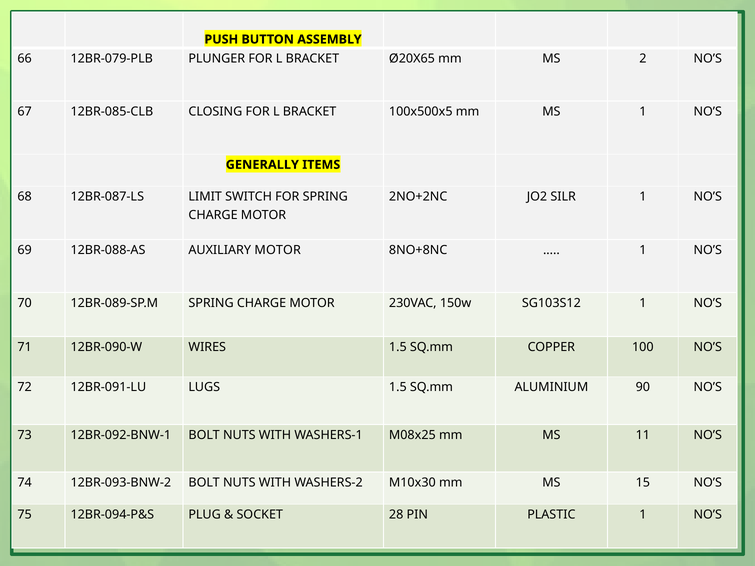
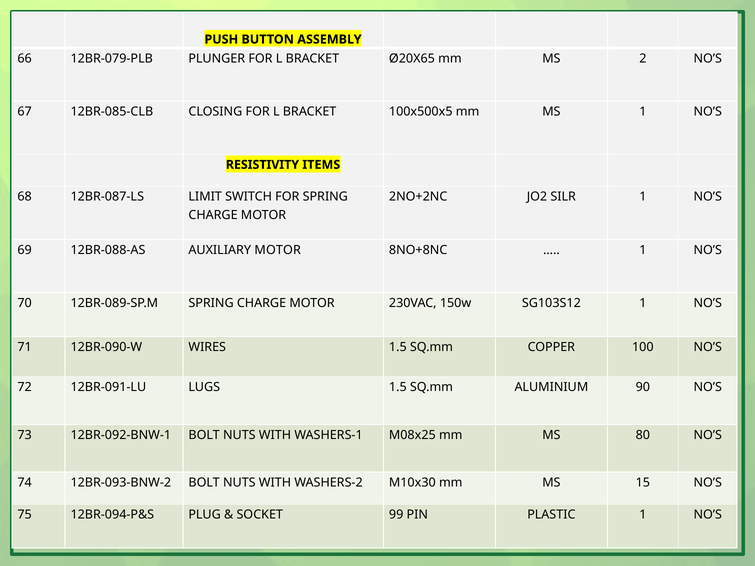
GENERALLY: GENERALLY -> RESISTIVITY (262, 165)
11: 11 -> 80 (643, 435)
28: 28 -> 99 (396, 515)
